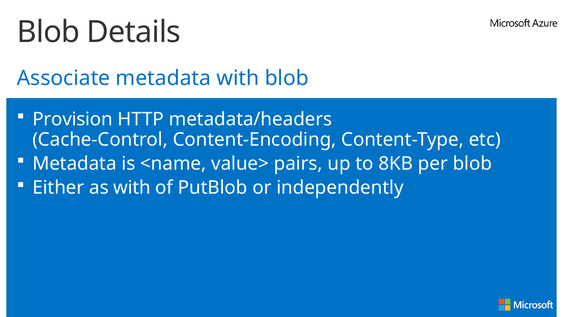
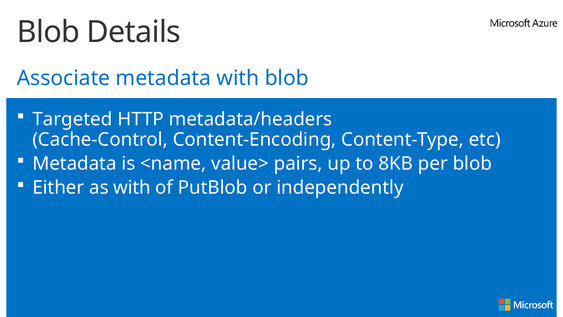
Provision: Provision -> Targeted (72, 119)
